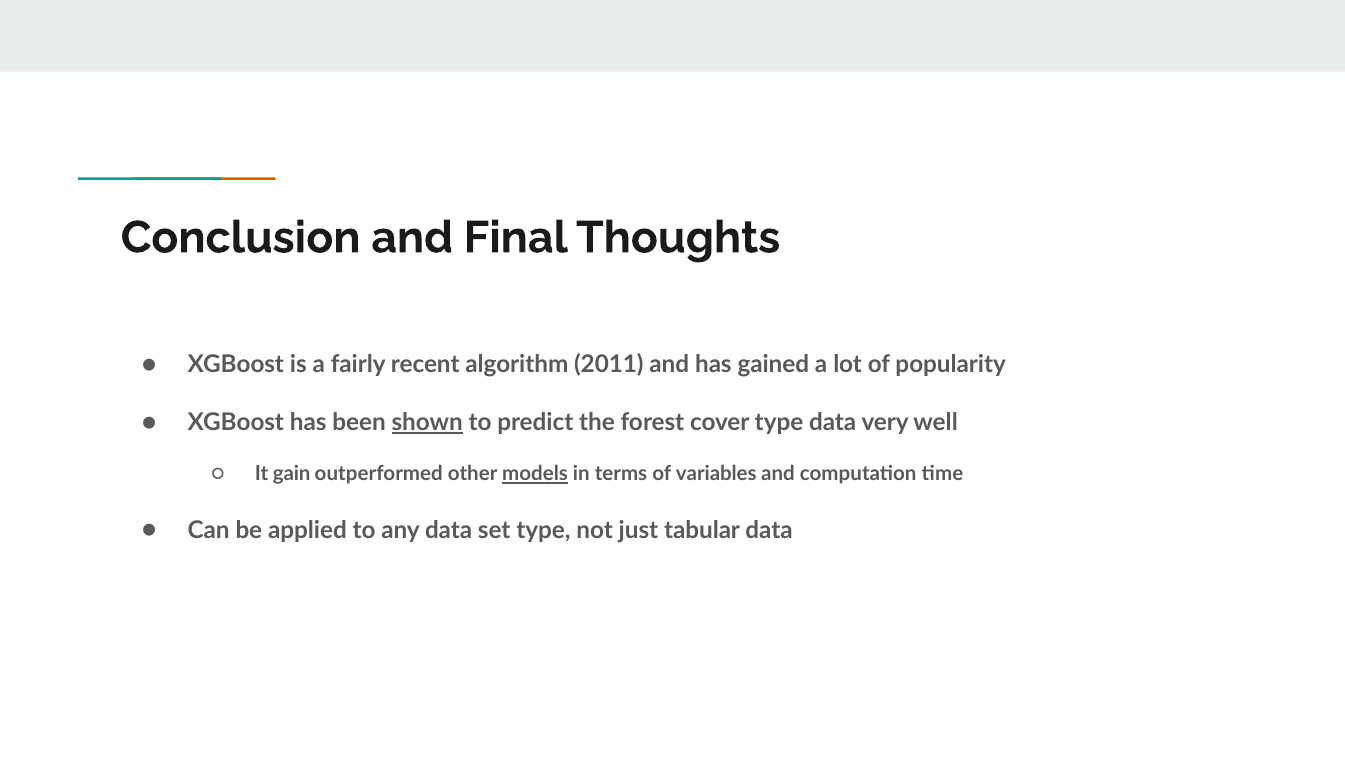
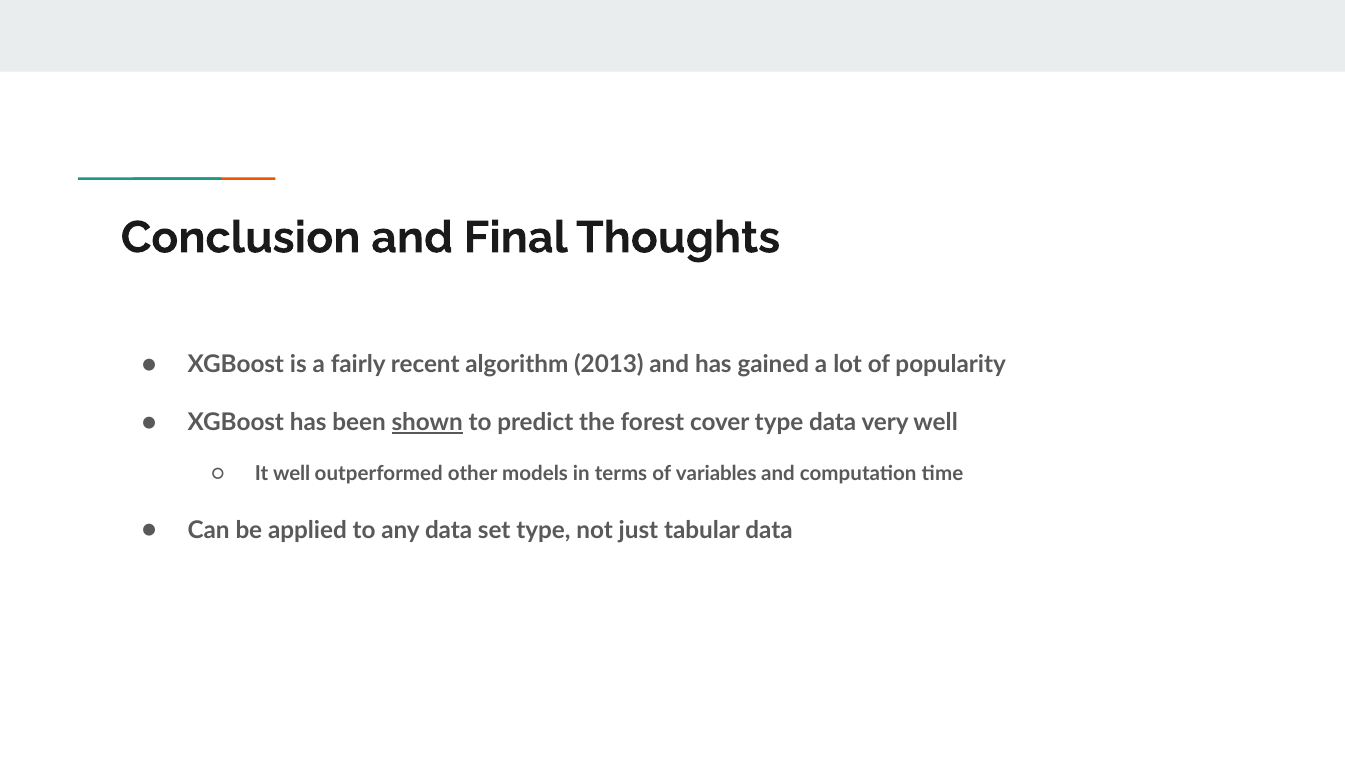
2011: 2011 -> 2013 (609, 364)
It gain: gain -> well (292, 474)
models underline: present -> none (535, 474)
